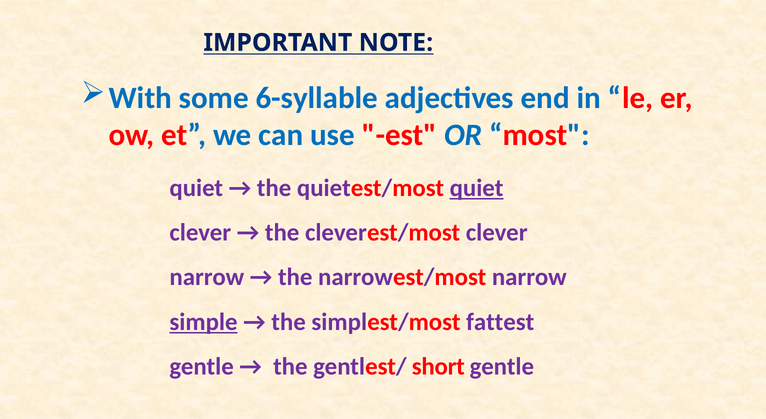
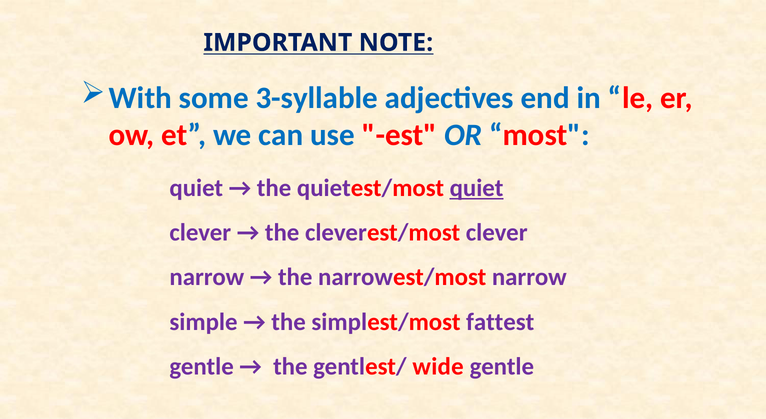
6-syllable: 6-syllable -> 3-syllable (317, 98)
simple underline: present -> none (204, 322)
short: short -> wide (438, 367)
